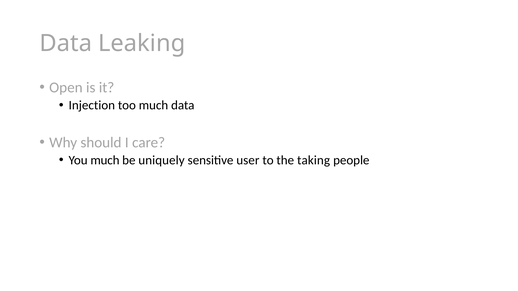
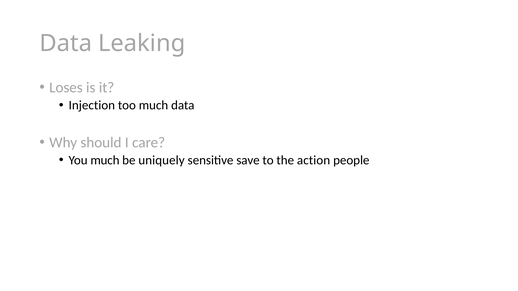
Open: Open -> Loses (66, 88)
user: user -> save (248, 160)
taking: taking -> action (314, 160)
